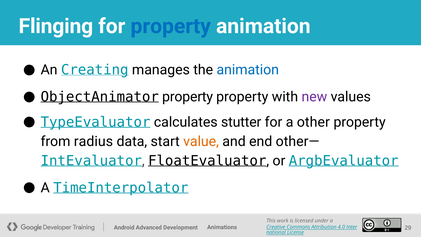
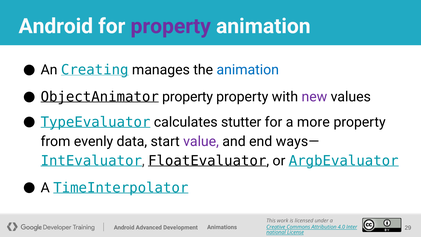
Flinging: Flinging -> Android (56, 26)
property colour: blue -> purple (171, 26)
other: other -> more (313, 122)
radius: radius -> evenly (94, 141)
value colour: orange -> purple (201, 141)
other—: other— -> ways— (298, 141)
